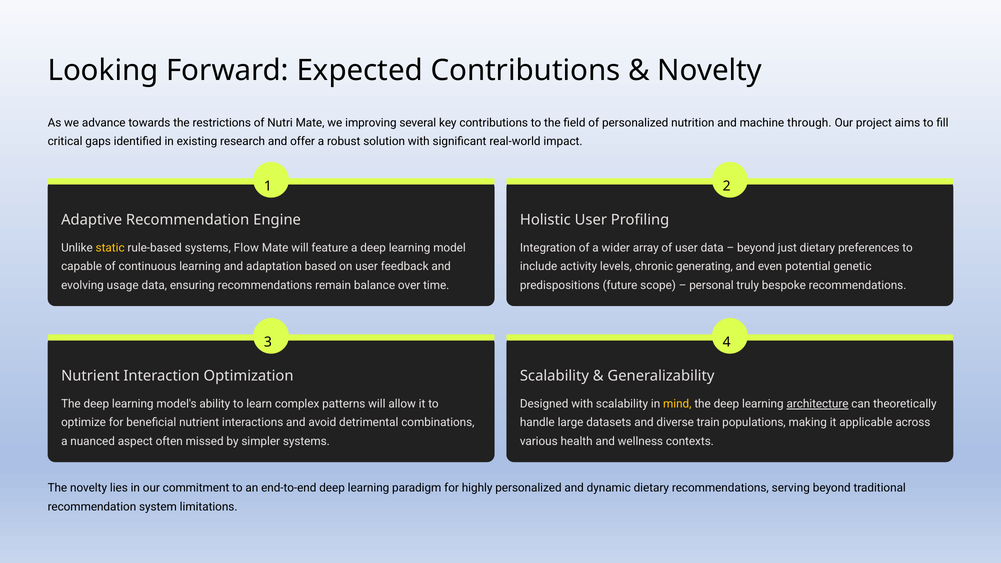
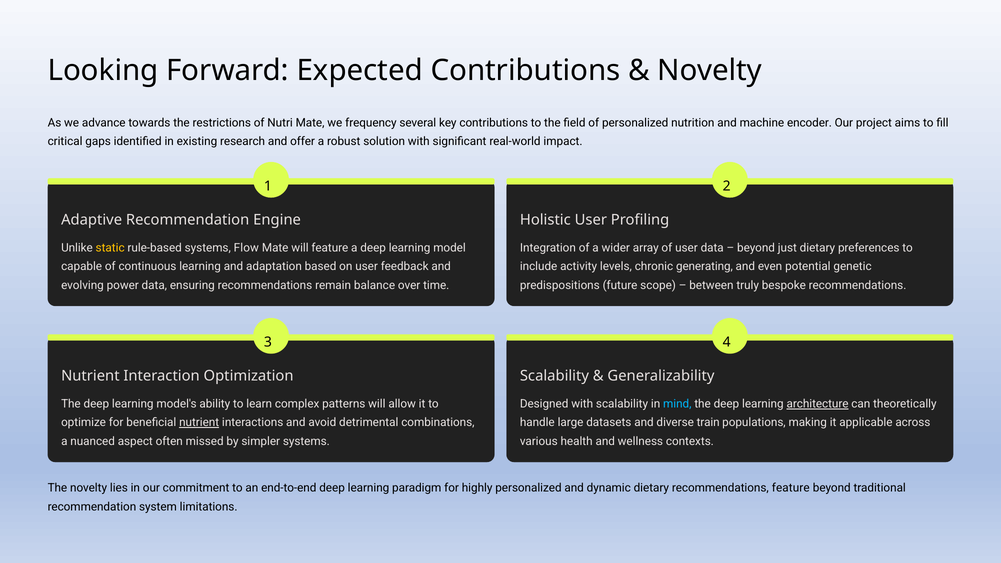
improving: improving -> frequency (371, 123)
through: through -> encoder (809, 123)
usage: usage -> power (123, 285)
personal: personal -> between (711, 285)
mind colour: yellow -> light blue (677, 404)
nutrient underline: none -> present (199, 423)
recommendations serving: serving -> feature (791, 488)
